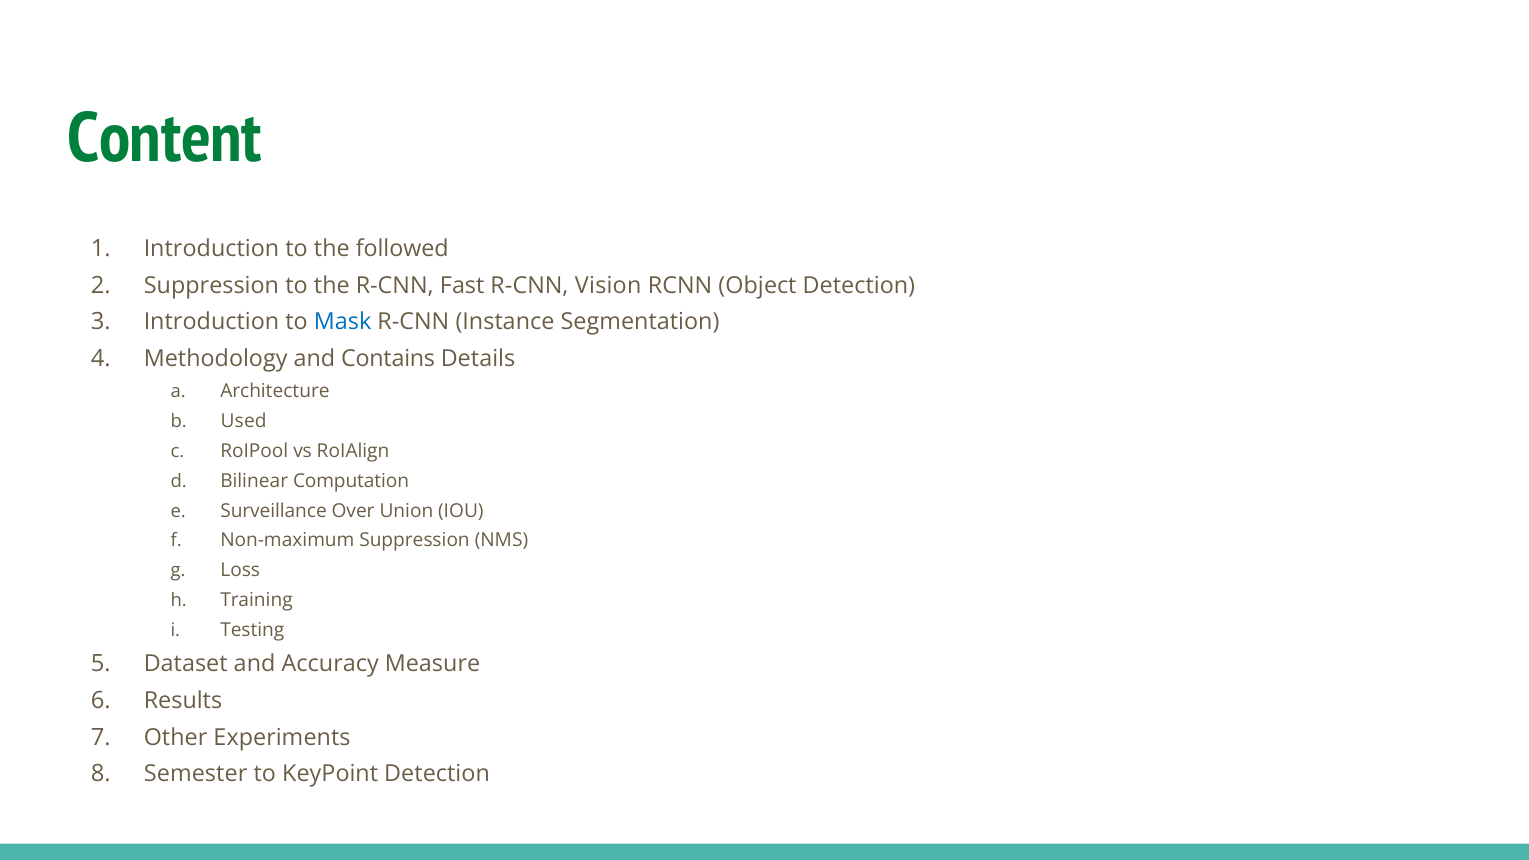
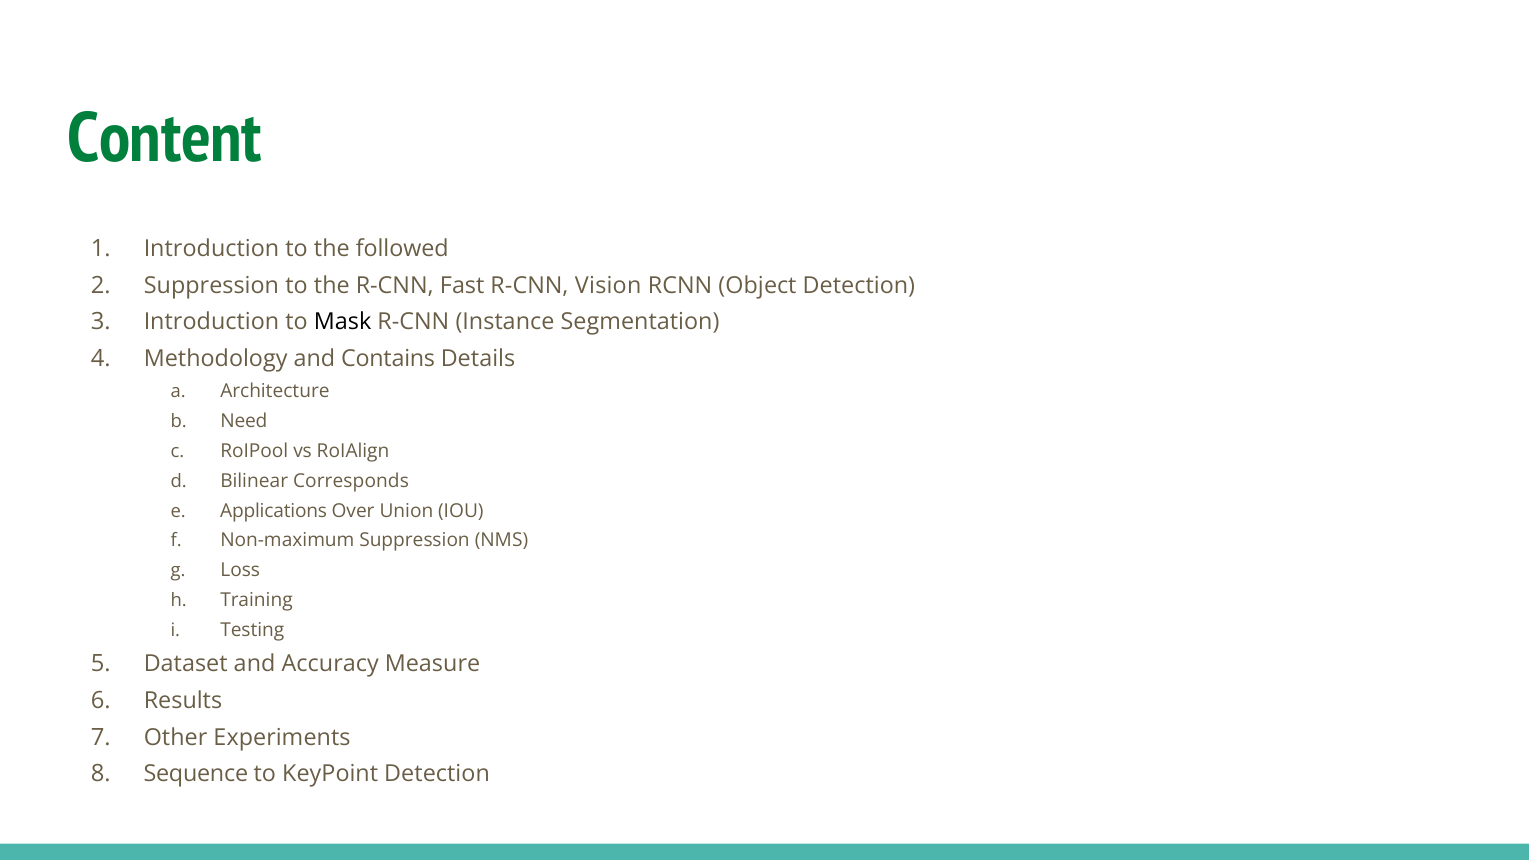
Mask colour: blue -> black (343, 322)
Used: Used -> Need (244, 421)
Computation: Computation -> Corresponds (351, 481)
Surveillance: Surveillance -> Applications (274, 511)
Semester: Semester -> Sequence (196, 774)
